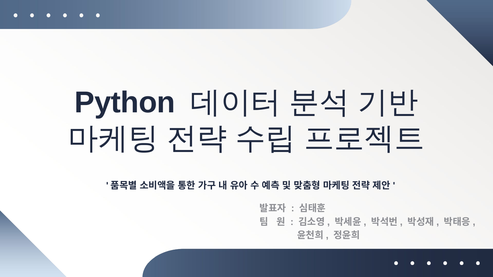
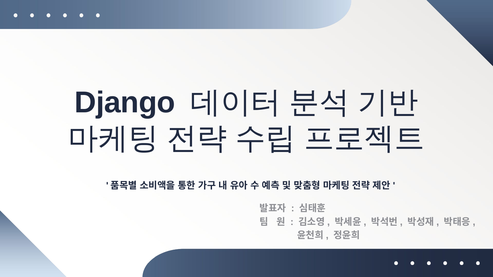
Python: Python -> Django (125, 103)
